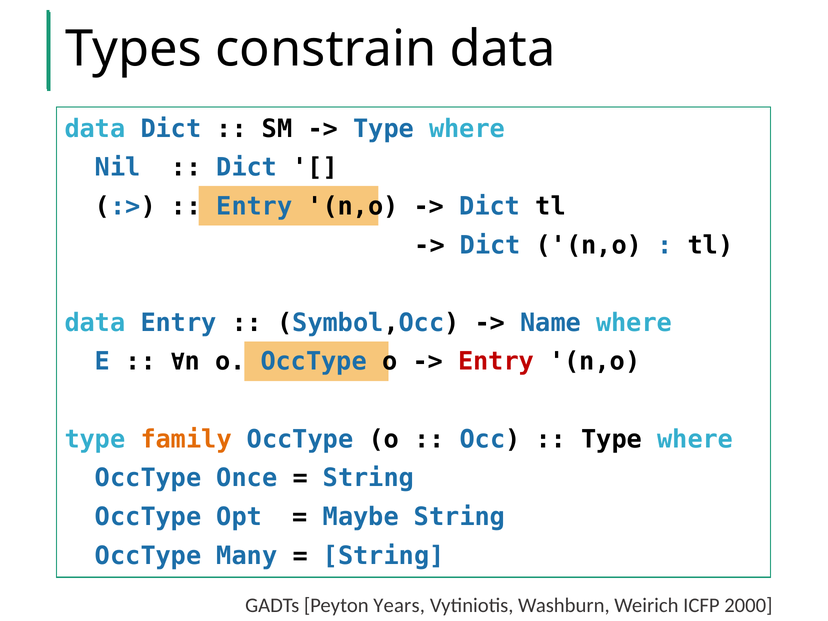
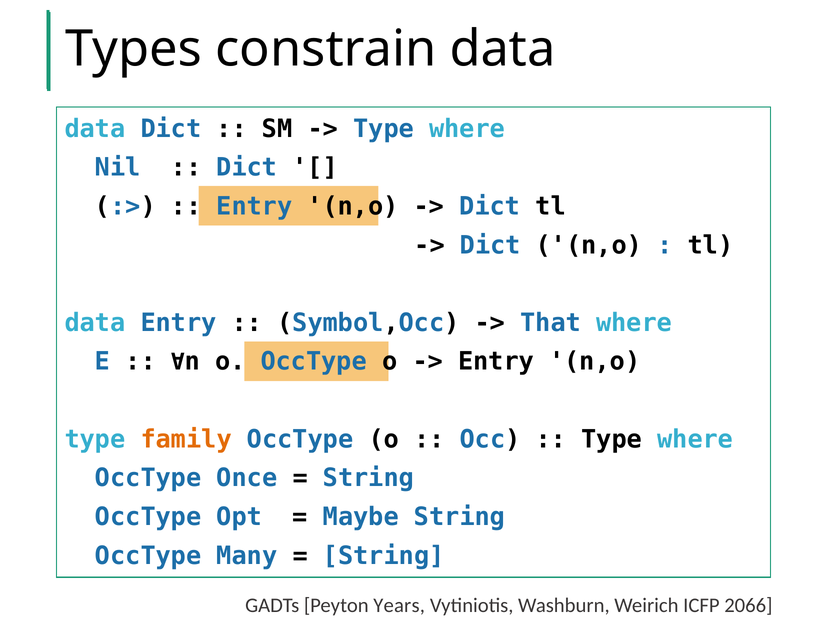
Name: Name -> That (551, 323)
Entry colour: red -> black (496, 362)
2000: 2000 -> 2066 (748, 605)
